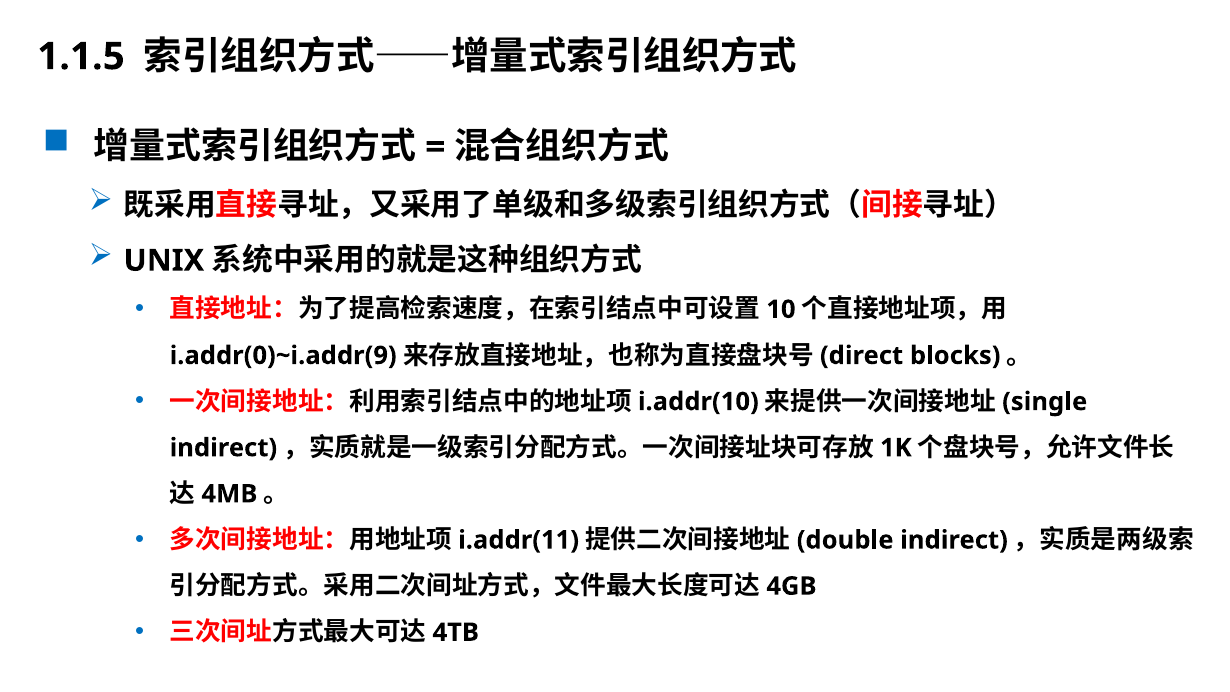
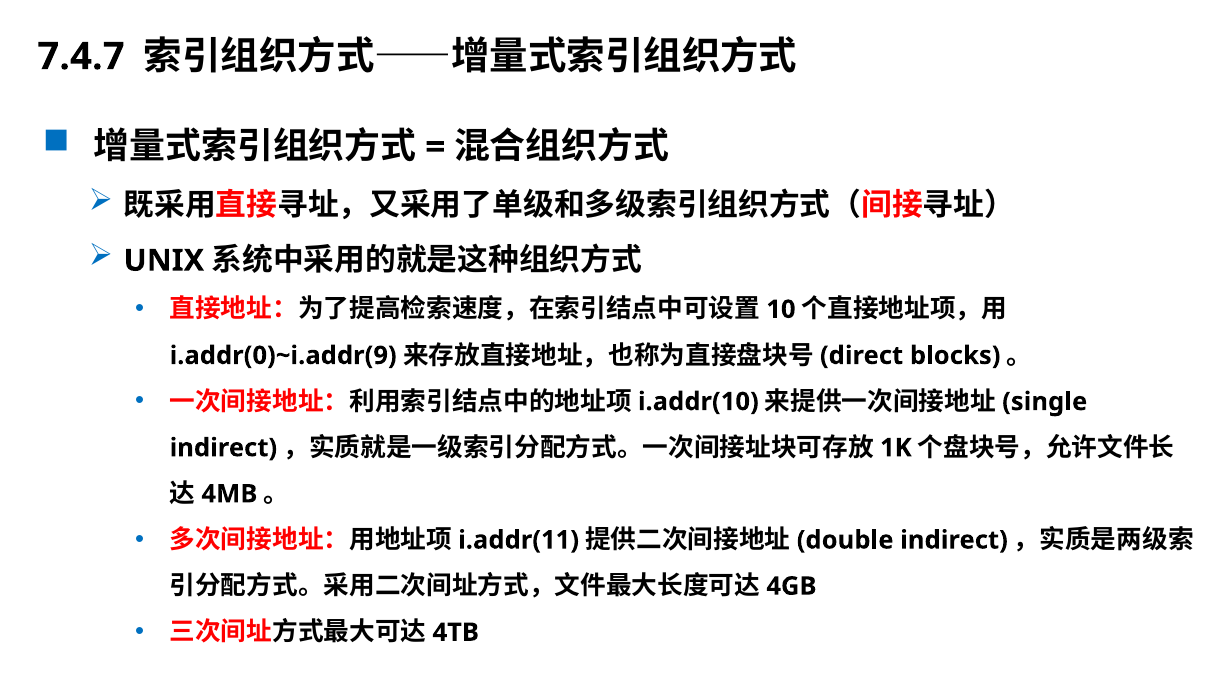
1.1.5: 1.1.5 -> 7.4.7 (81, 57)
